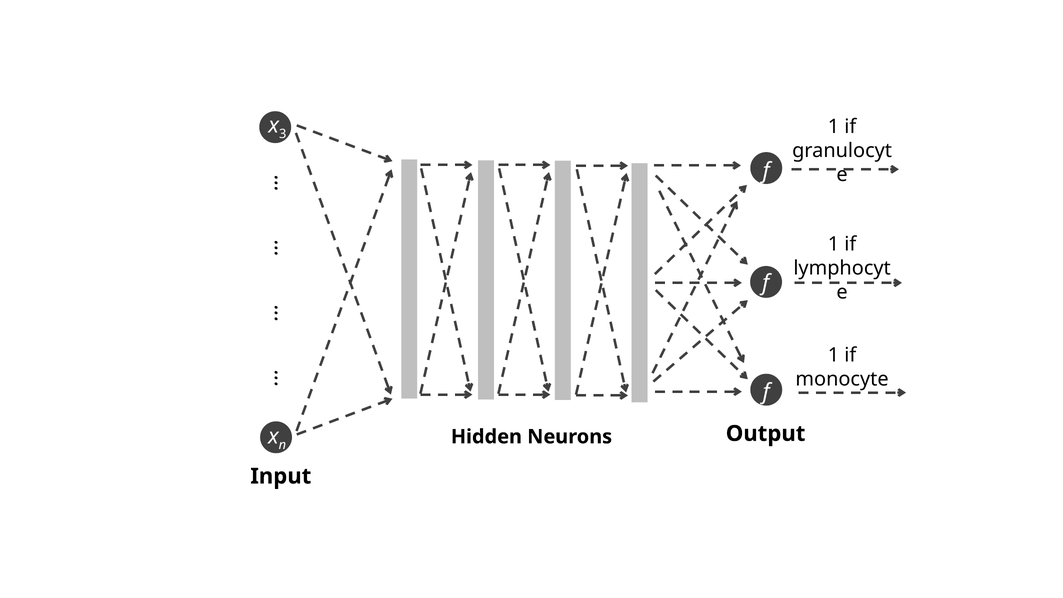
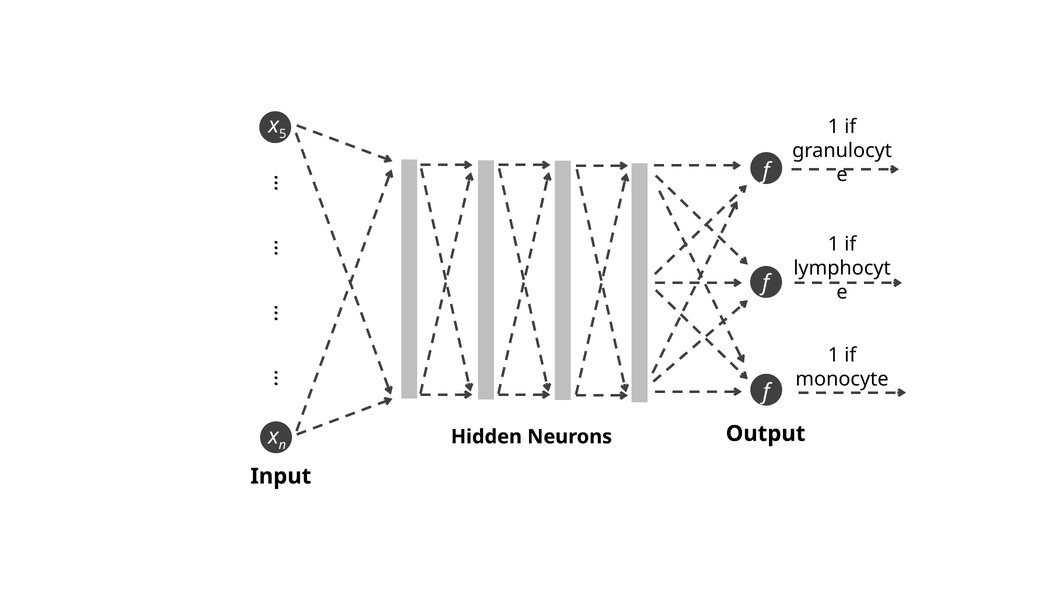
3: 3 -> 5 (283, 134)
